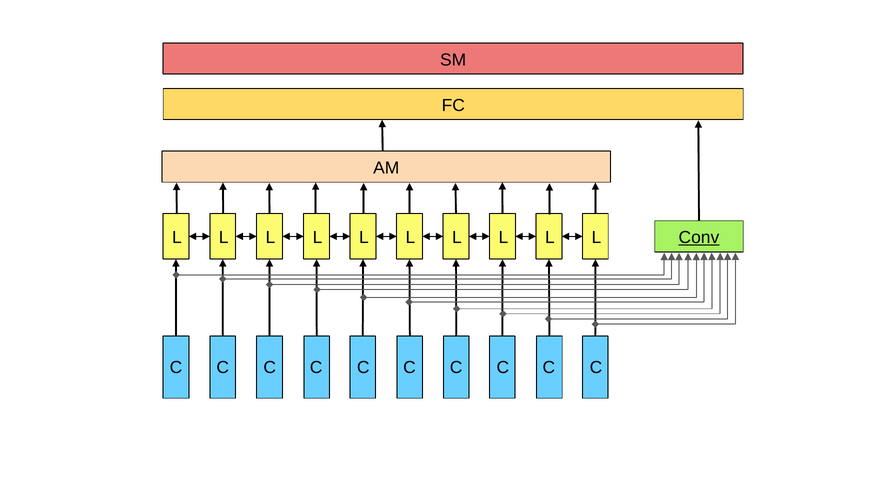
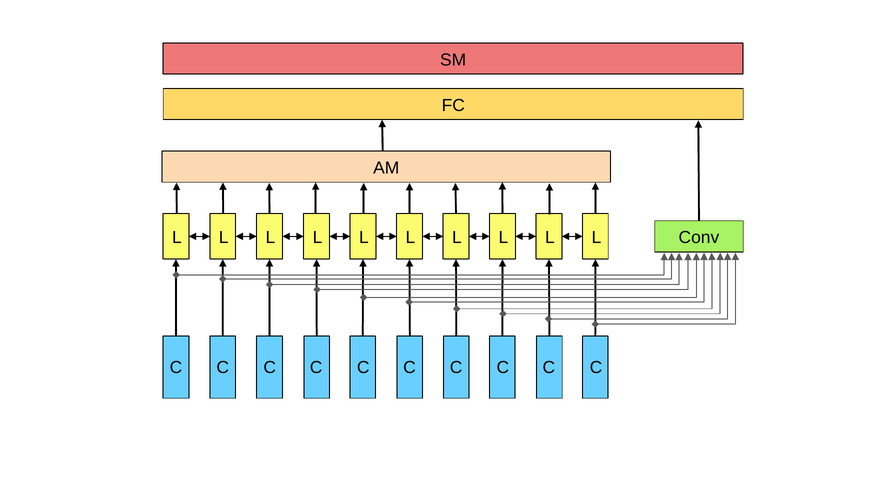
Conv underline: present -> none (699, 238)
